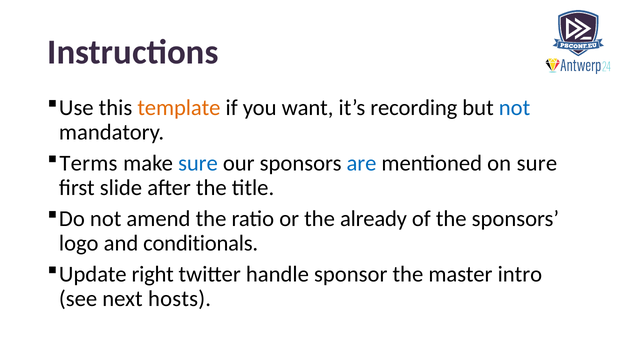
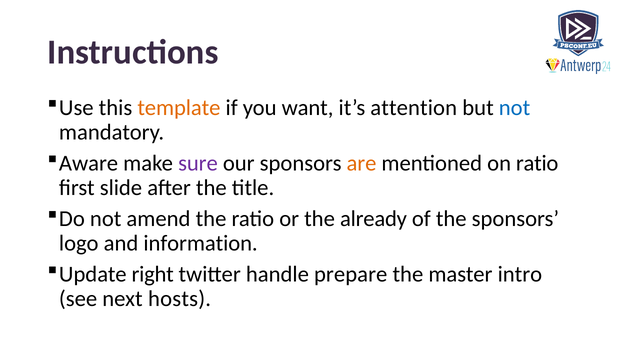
recording: recording -> attention (414, 107)
Terms: Terms -> Aware (89, 163)
sure colour: blue -> purple (198, 163)
are colour: blue -> orange (362, 163)
on sure: sure -> ratio (537, 163)
conditionals: conditionals -> information (201, 243)
sponsor: sponsor -> prepare (351, 274)
